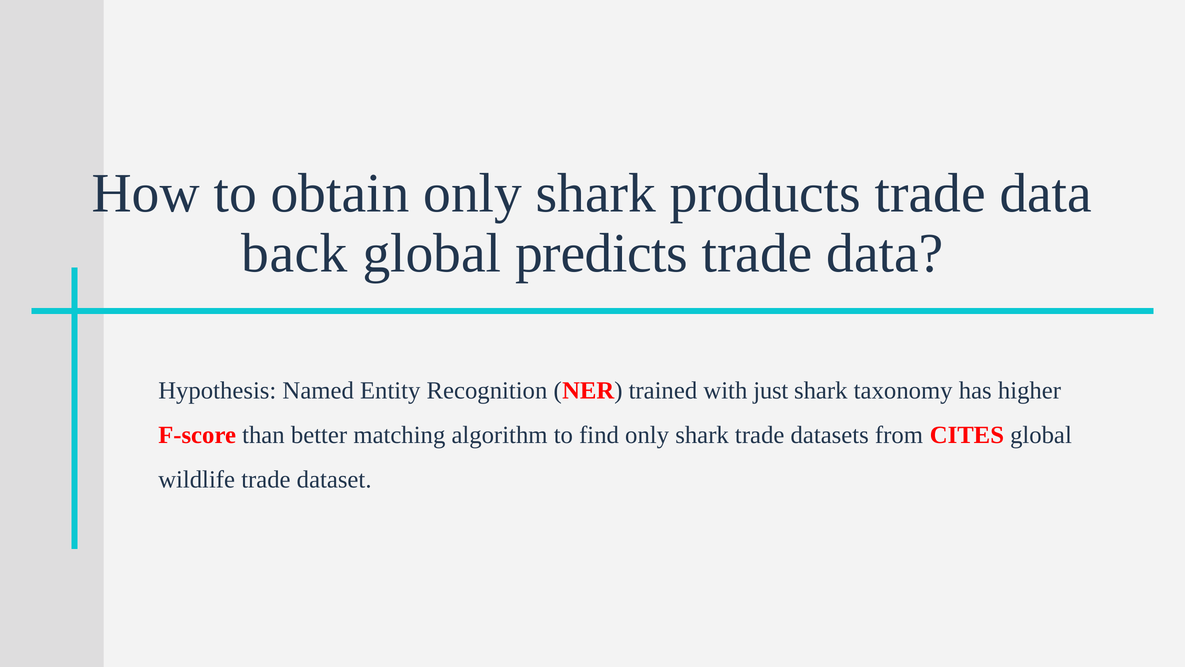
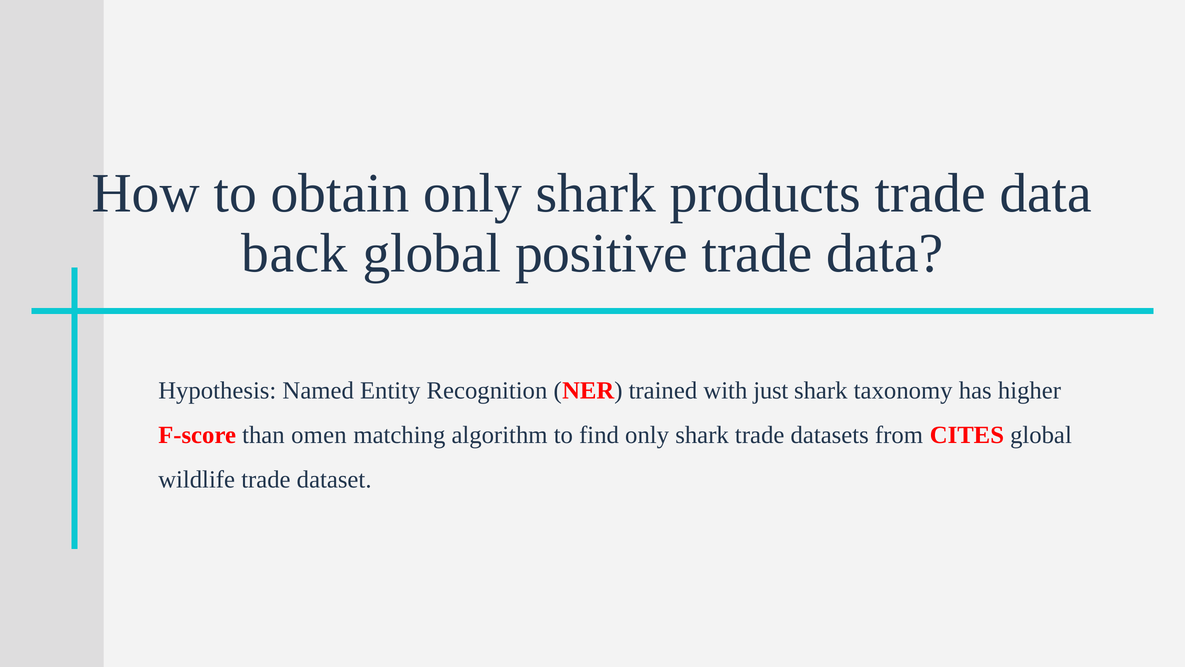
predicts: predicts -> positive (602, 253)
better: better -> omen (319, 435)
